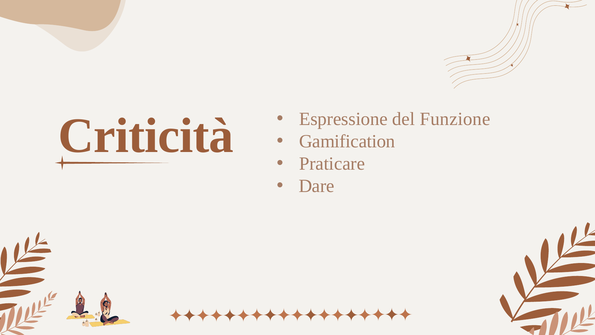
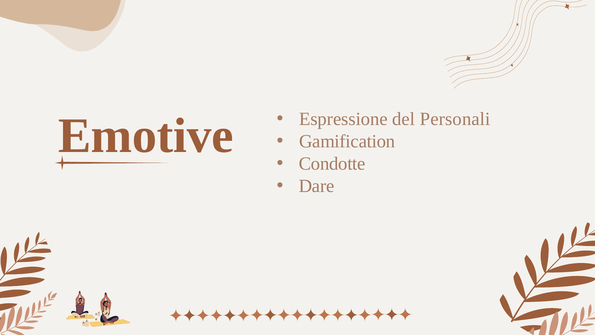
Criticità: Criticità -> Emotive (146, 136)
Funzione: Funzione -> Personali (455, 119)
Praticare: Praticare -> Condotte (332, 163)
